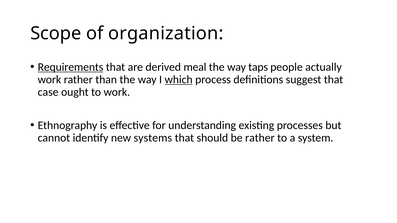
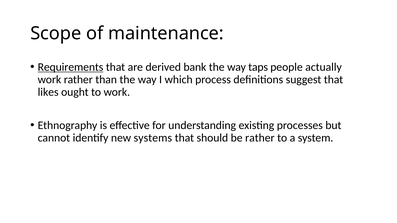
organization: organization -> maintenance (166, 33)
meal: meal -> bank (195, 67)
which underline: present -> none (179, 80)
case: case -> likes (48, 92)
